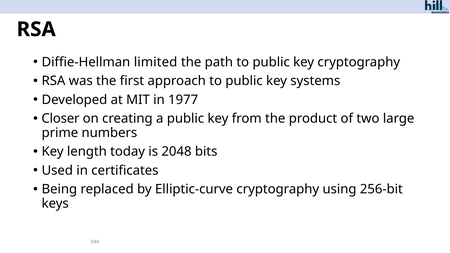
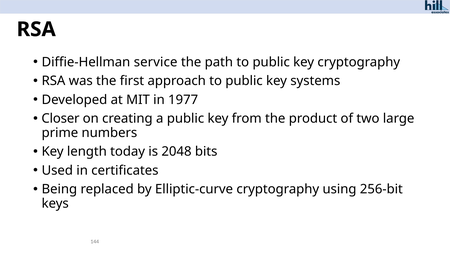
limited: limited -> service (156, 62)
